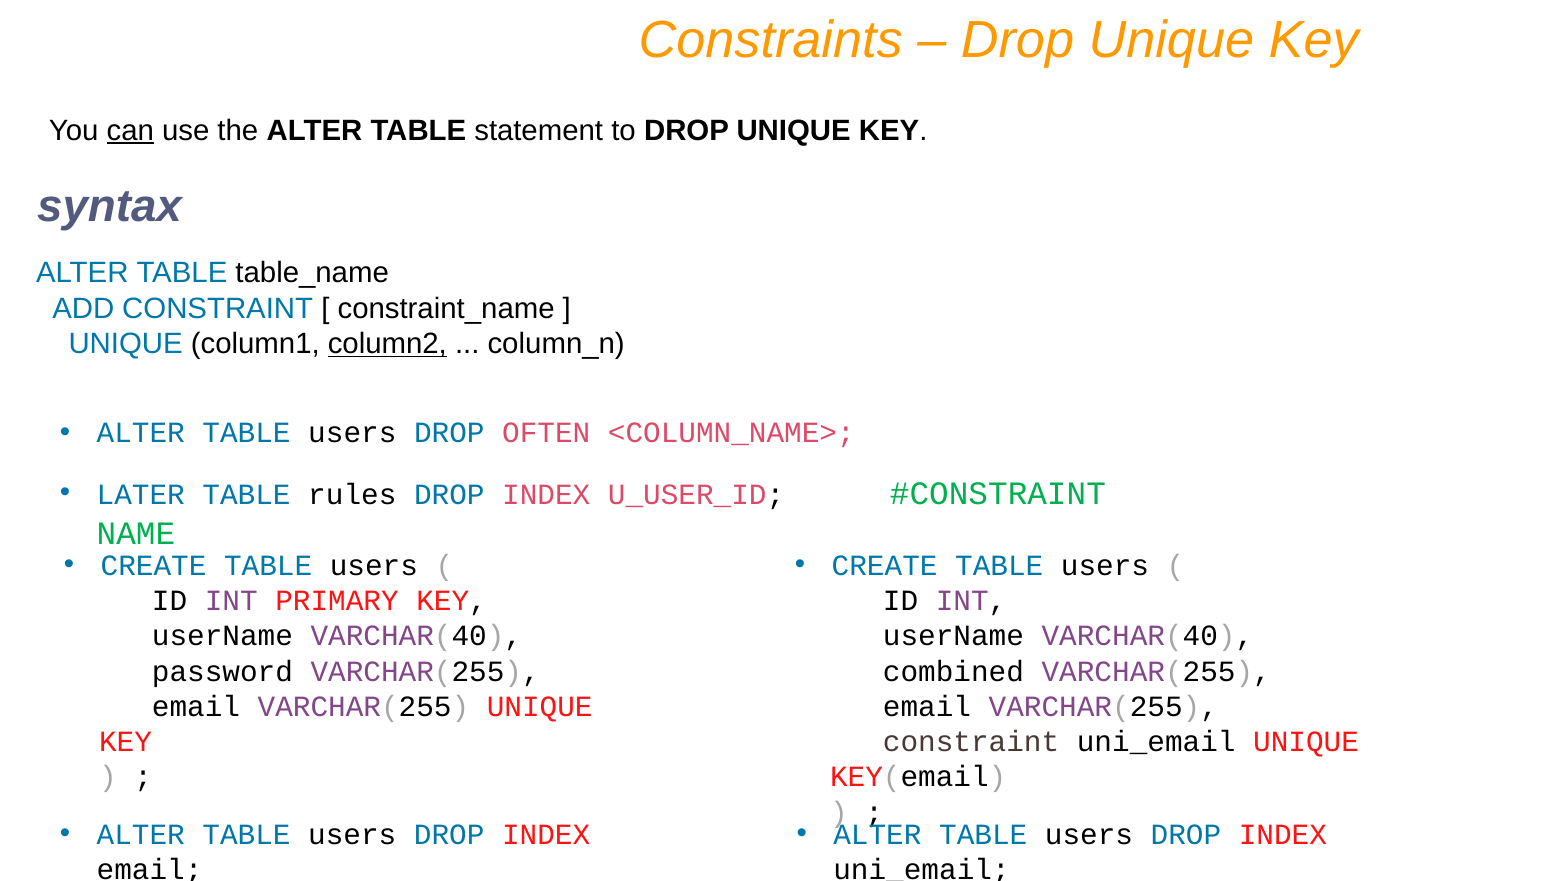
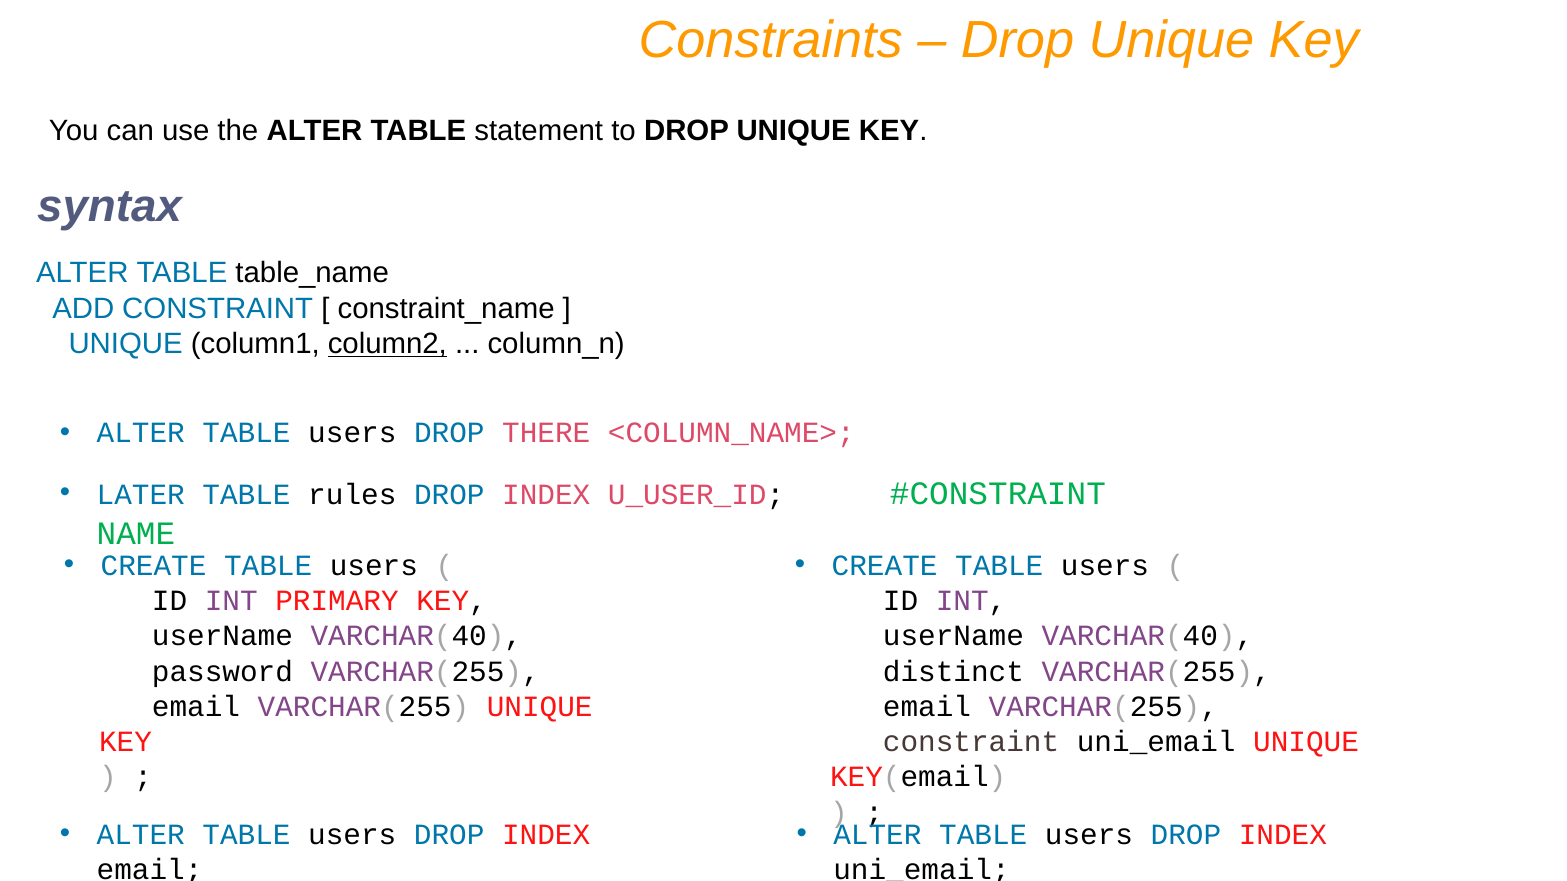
can underline: present -> none (130, 131)
OFTEN: OFTEN -> THERE (546, 433)
combined: combined -> distinct (953, 672)
